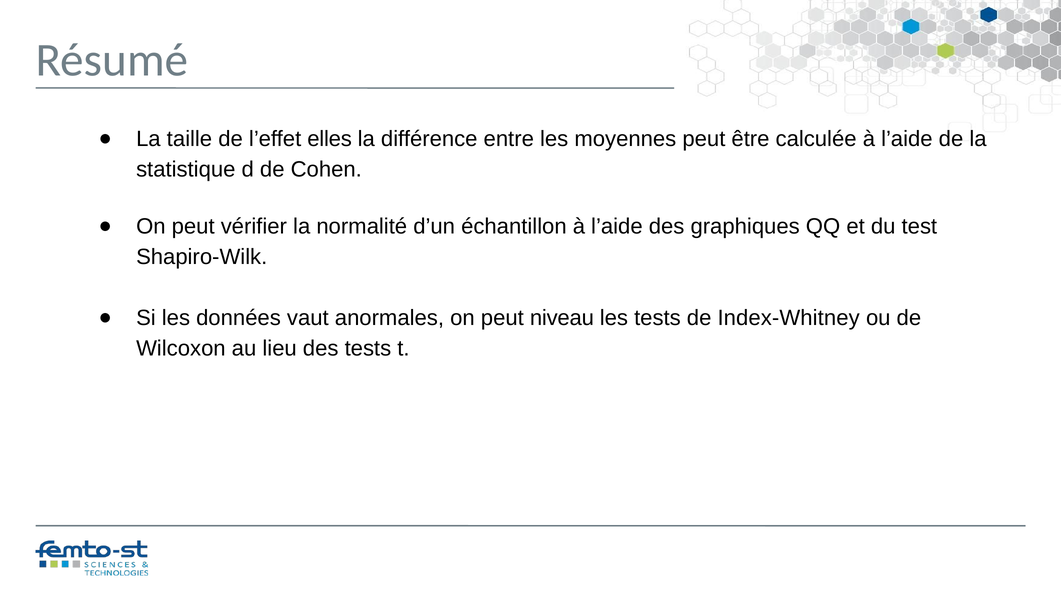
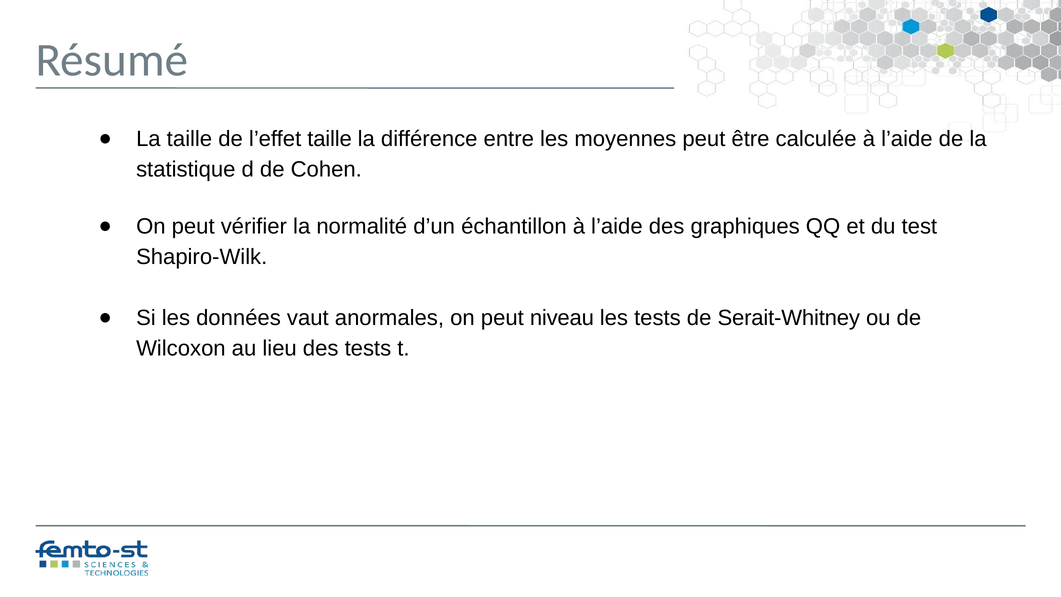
l’effet elles: elles -> taille (330, 139)
Index-Whitney: Index-Whitney -> Serait-Whitney (789, 318)
